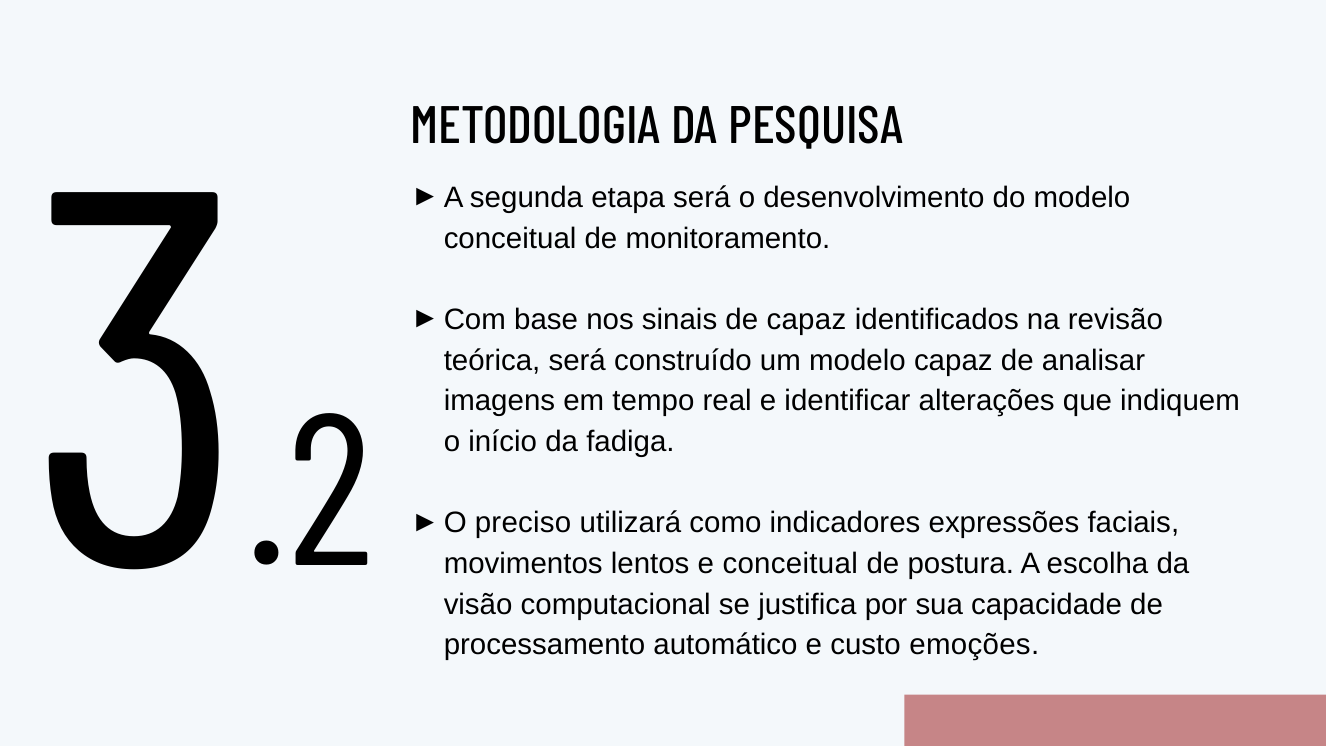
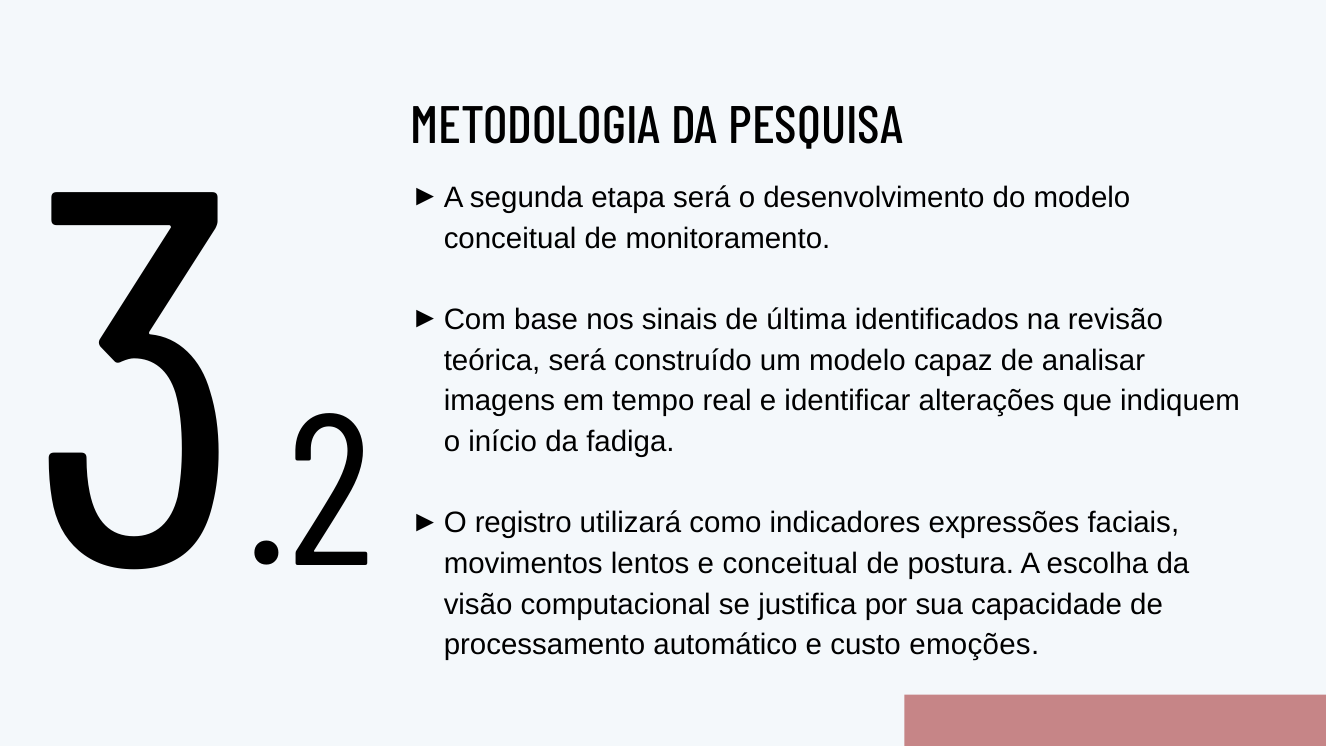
de capaz: capaz -> última (806, 320)
preciso: preciso -> registro (523, 523)
